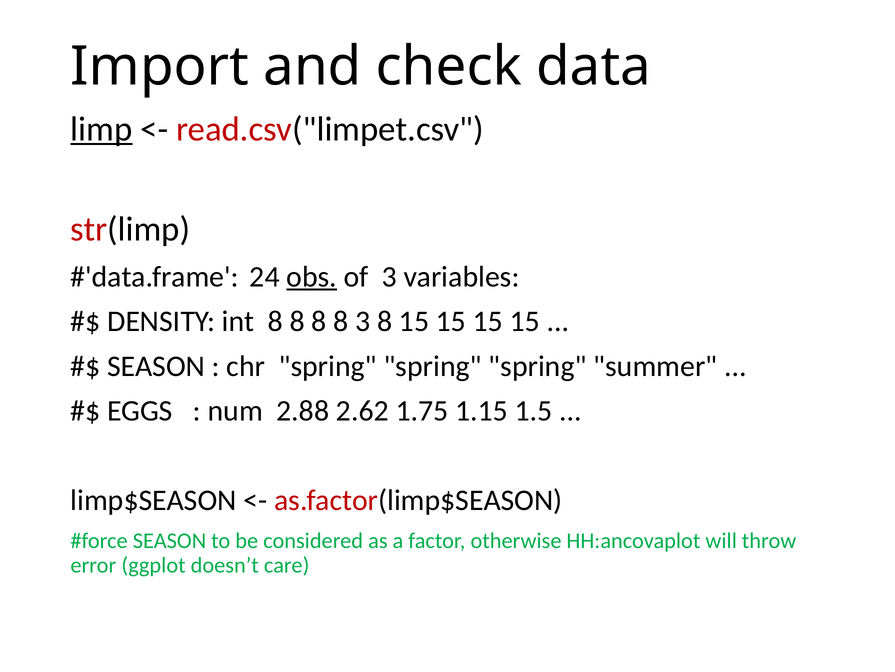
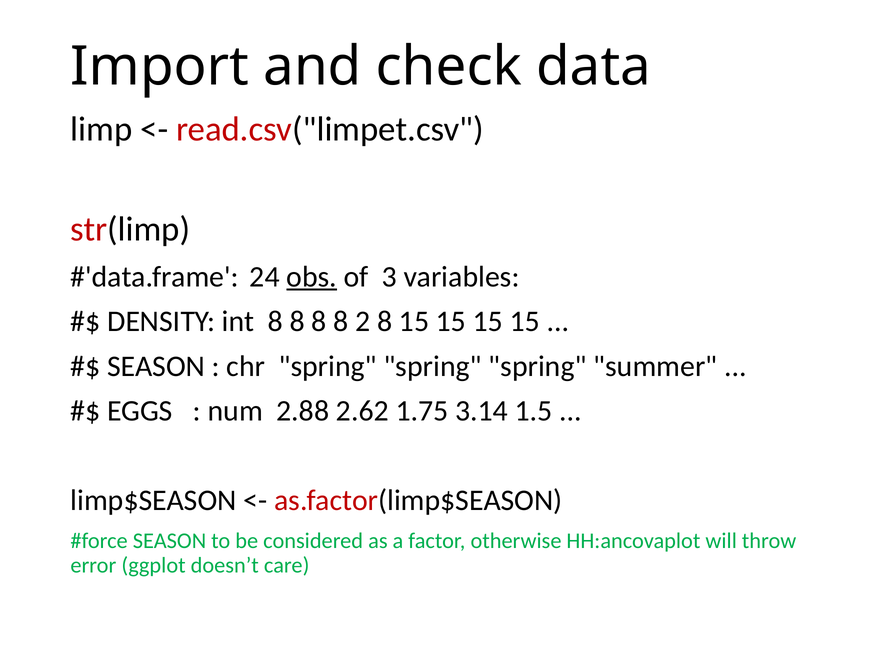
limp underline: present -> none (101, 129)
8 3: 3 -> 2 (363, 321)
1.15: 1.15 -> 3.14 (481, 410)
